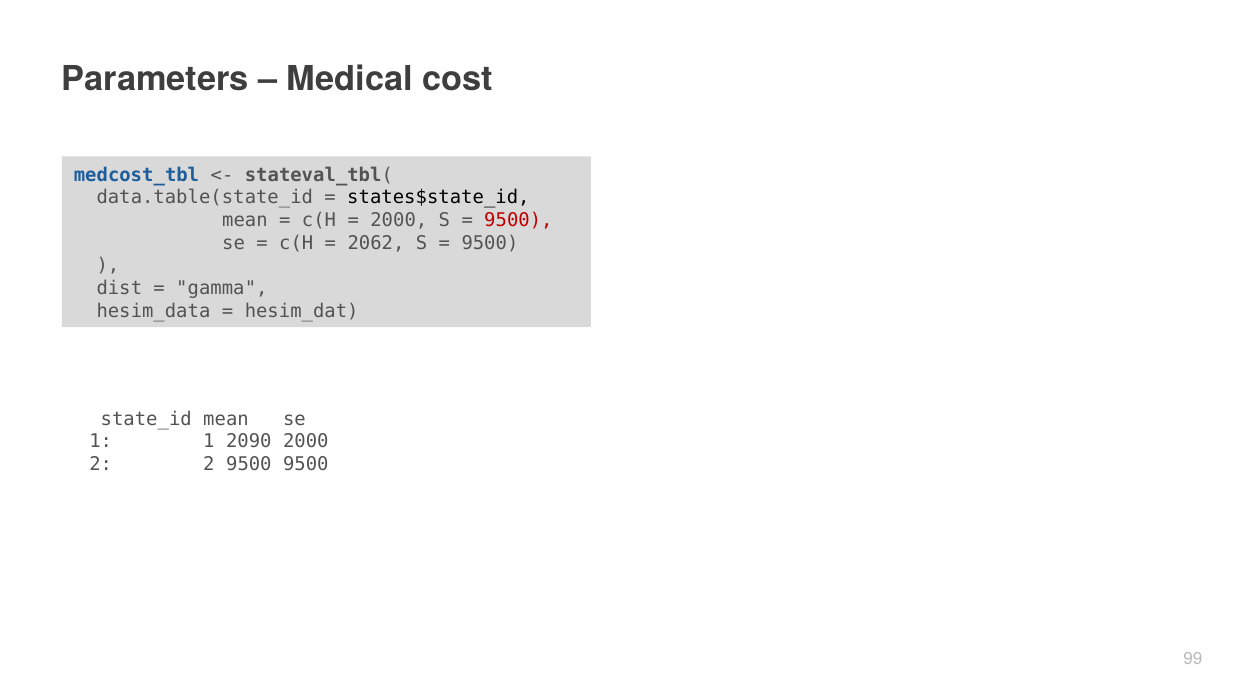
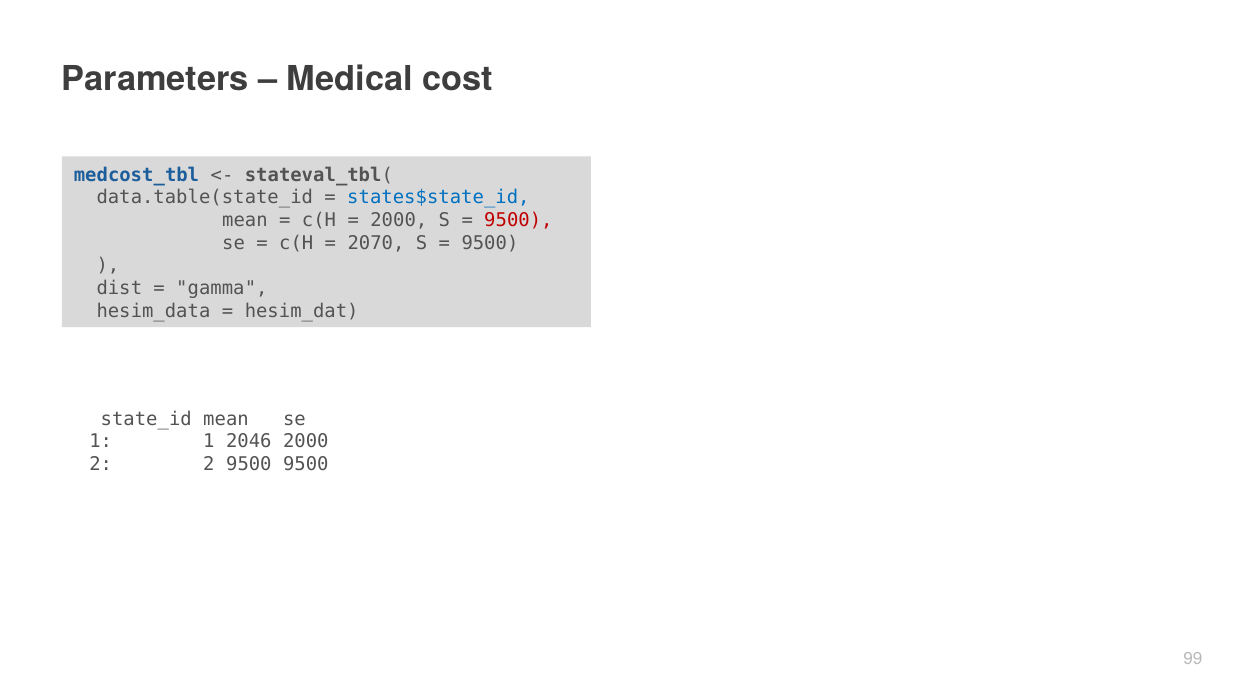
states$state_id colour: black -> blue (438, 198)
2062: 2062 -> 2070 (376, 243)
2090: 2090 -> 2046 (249, 442)
